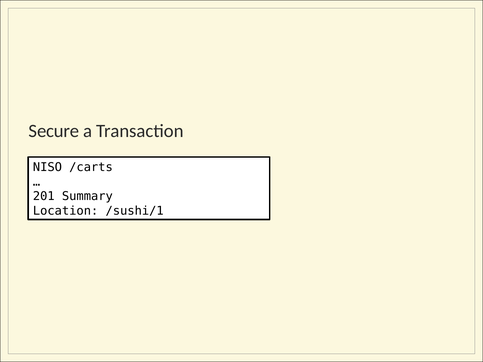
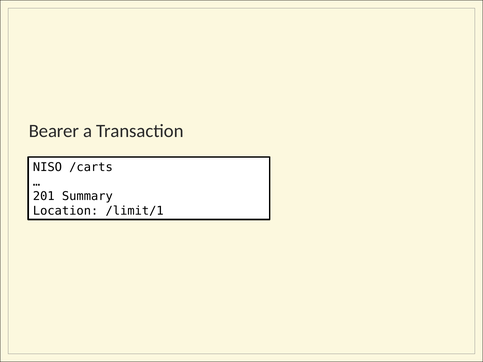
Secure: Secure -> Bearer (54, 131)
/sushi/1: /sushi/1 -> /limit/1 (135, 211)
